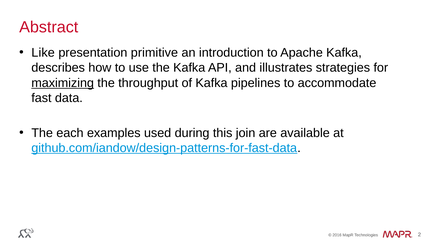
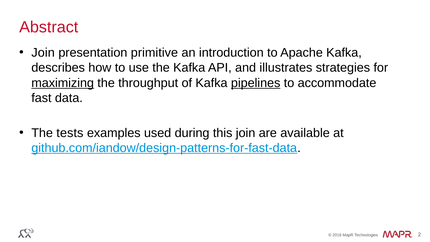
Like: Like -> Join (43, 53)
pipelines underline: none -> present (256, 83)
each: each -> tests (70, 133)
